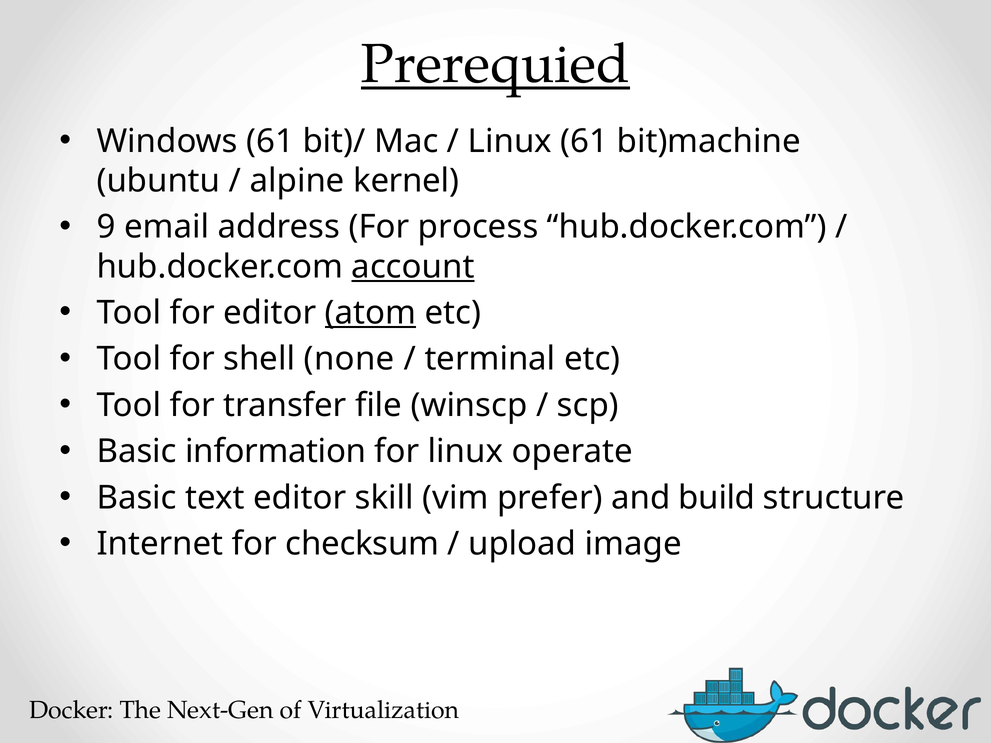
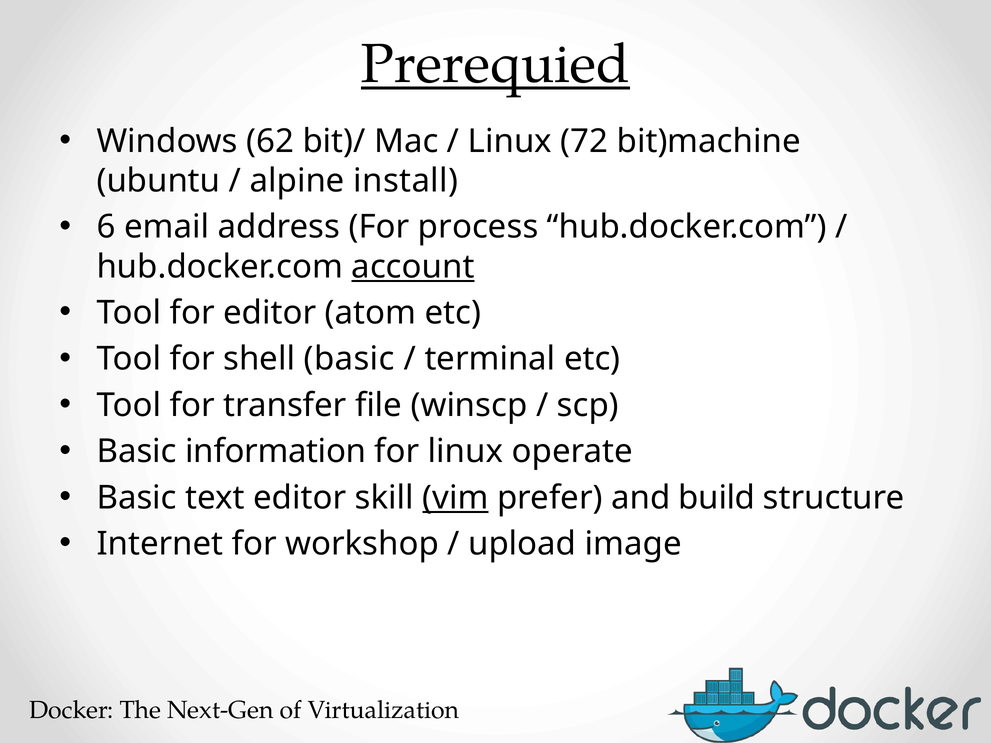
Windows 61: 61 -> 62 (270, 141)
Linux 61: 61 -> 72 (584, 141)
kernel: kernel -> install (406, 181)
9: 9 -> 6 (106, 227)
atom underline: present -> none (370, 313)
shell none: none -> basic (349, 359)
vim underline: none -> present (456, 498)
checksum: checksum -> workshop (362, 544)
